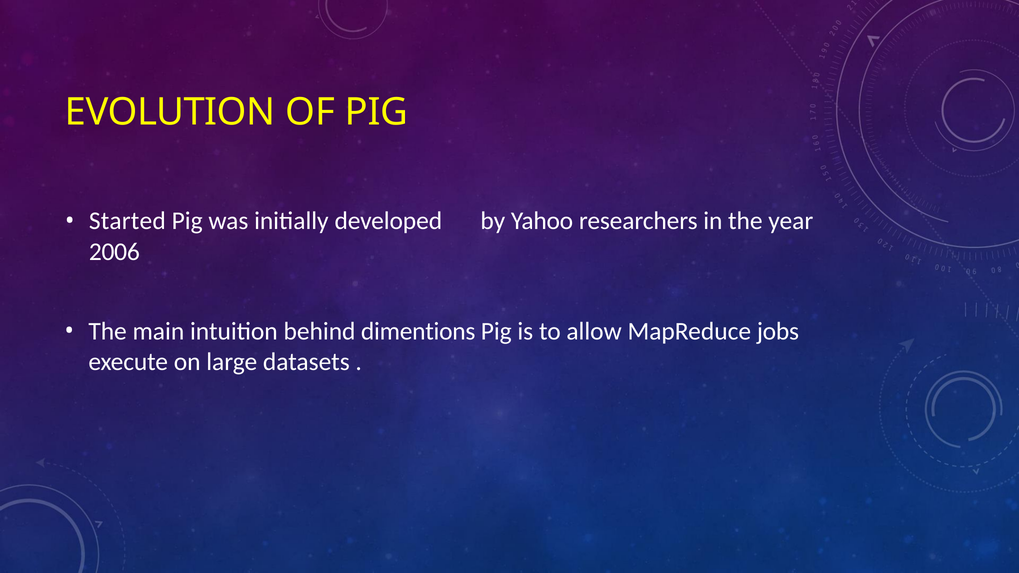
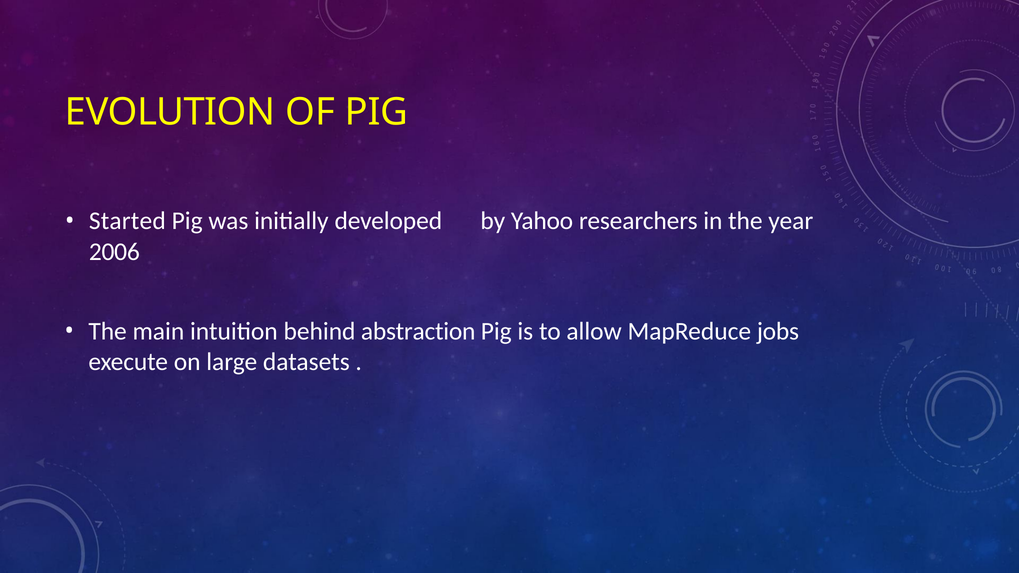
dimentions: dimentions -> abstraction (418, 331)
